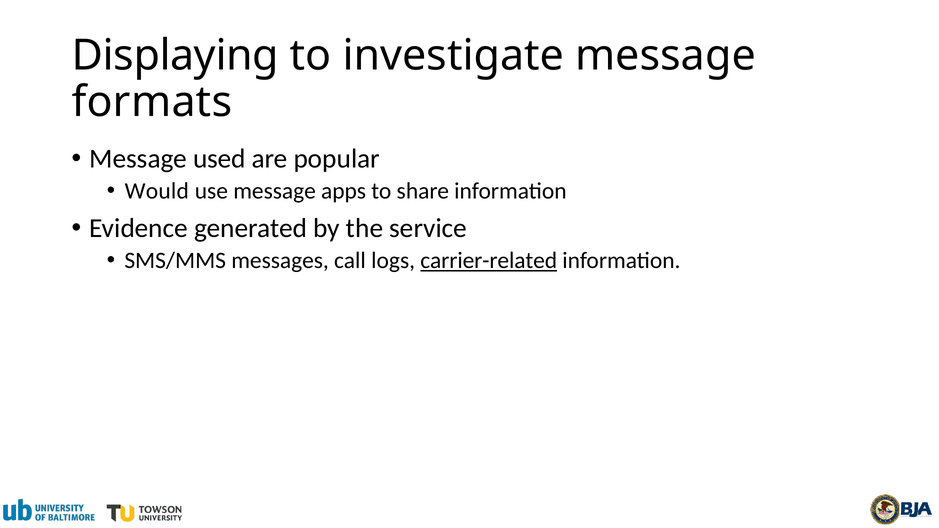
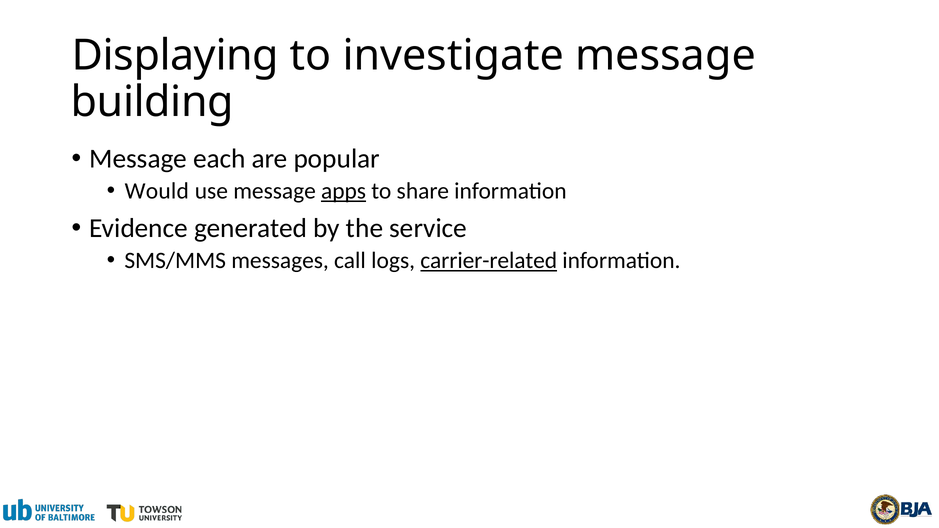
formats: formats -> building (152, 102)
used: used -> each (219, 159)
apps underline: none -> present (344, 191)
